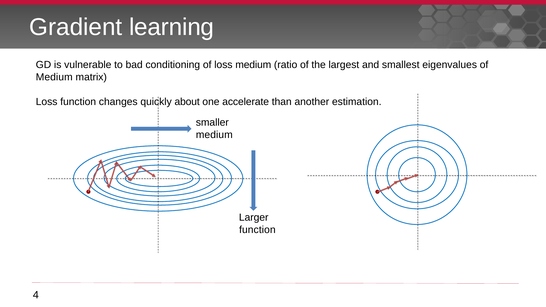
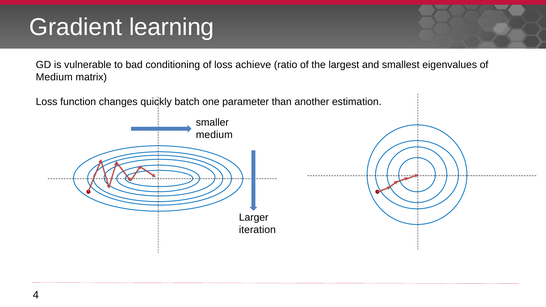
loss medium: medium -> achieve (253, 65)
about: about -> batch (187, 102)
accelerate: accelerate -> parameter (246, 102)
function: function -> iteration (257, 230)
